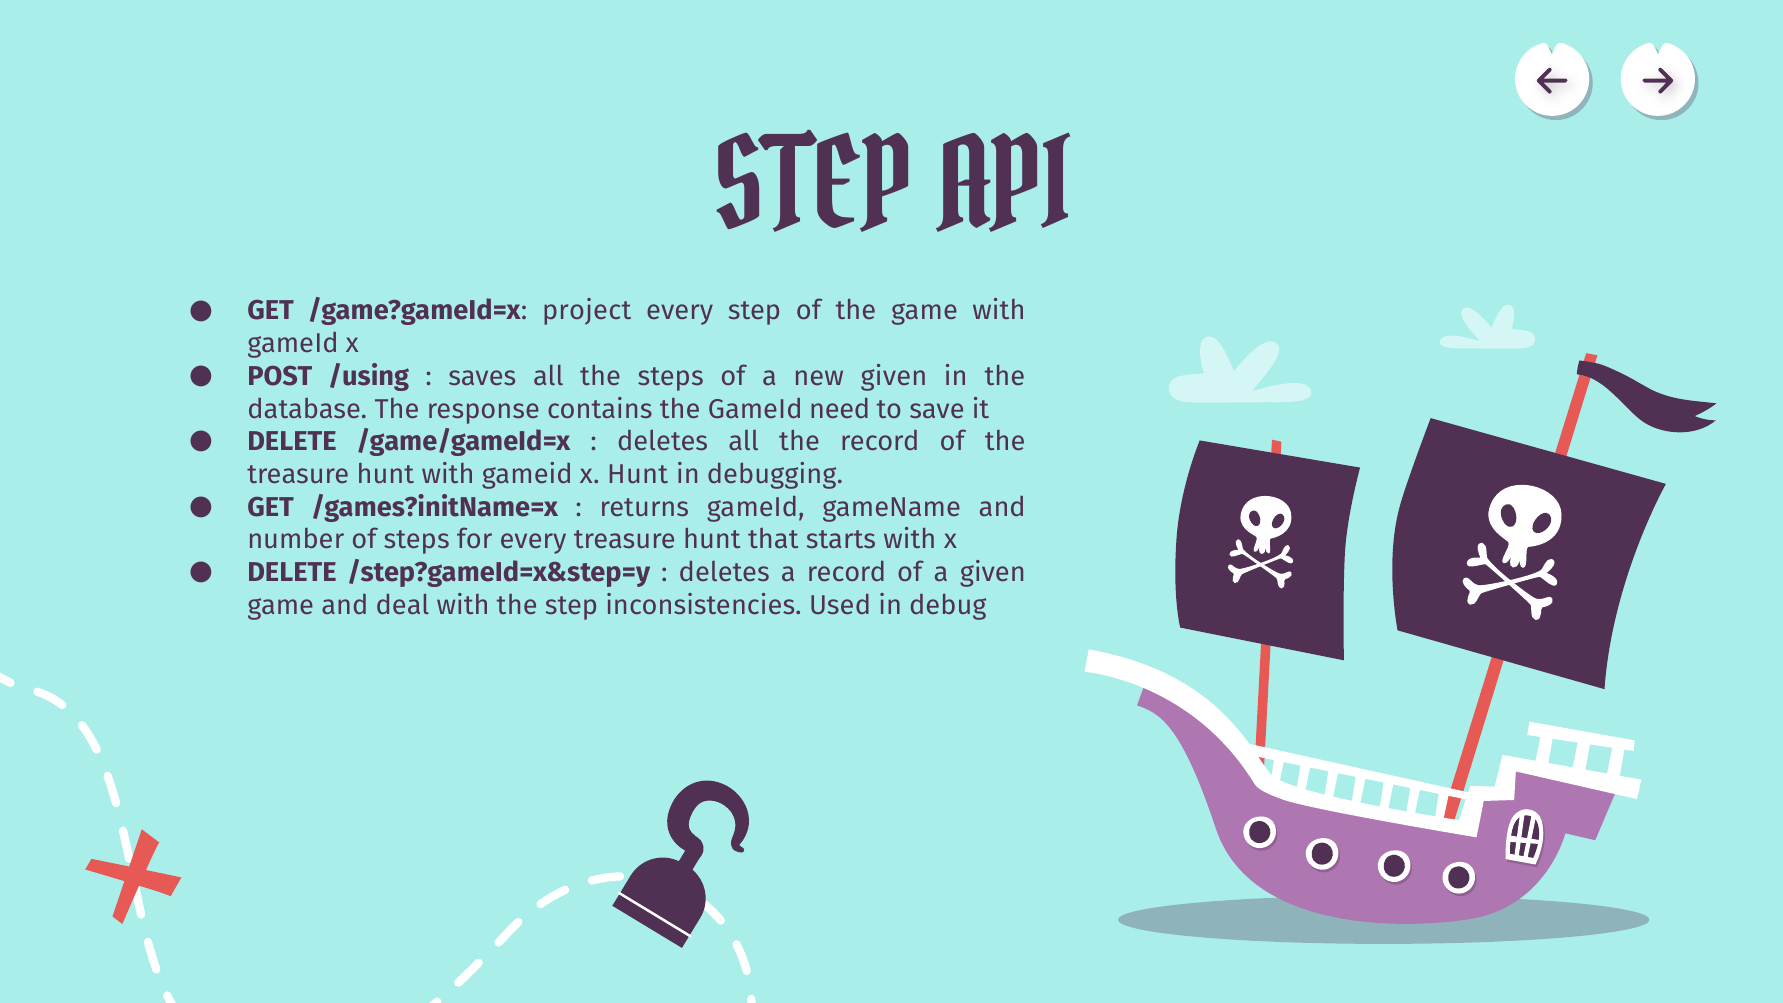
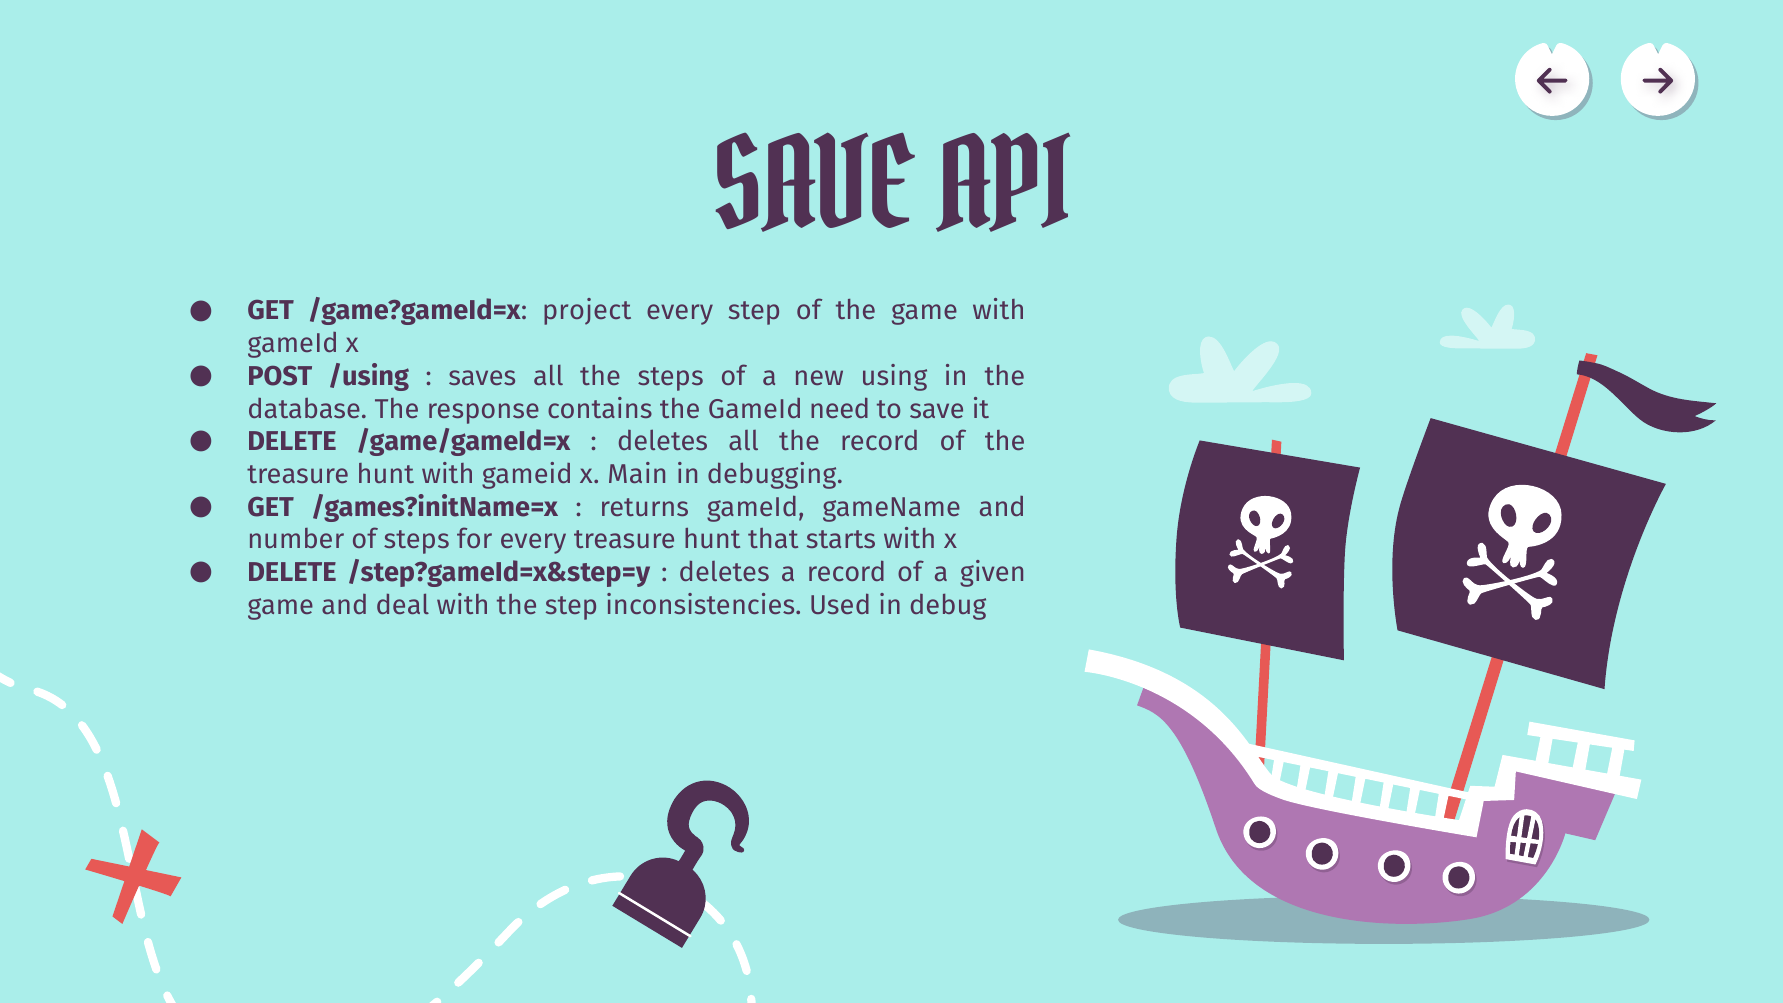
STEP: STEP -> SAVE (814, 188)
new given: given -> using (894, 376)
x Hunt: Hunt -> Main (638, 475)
